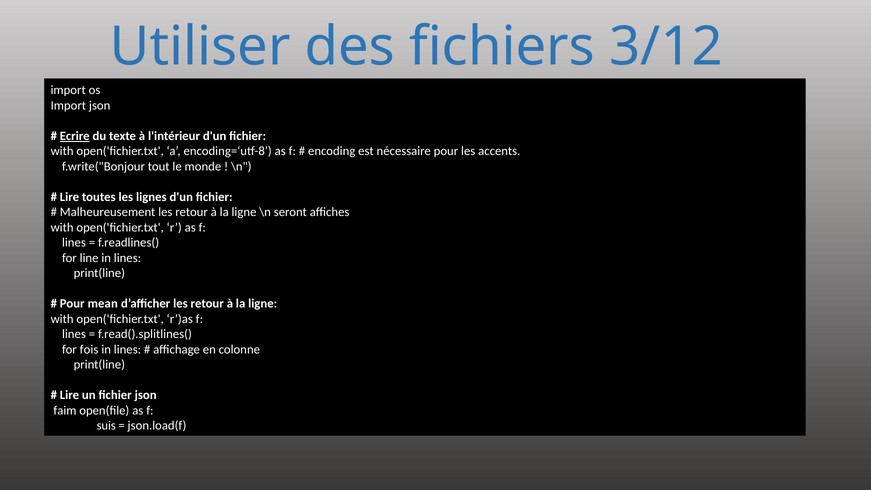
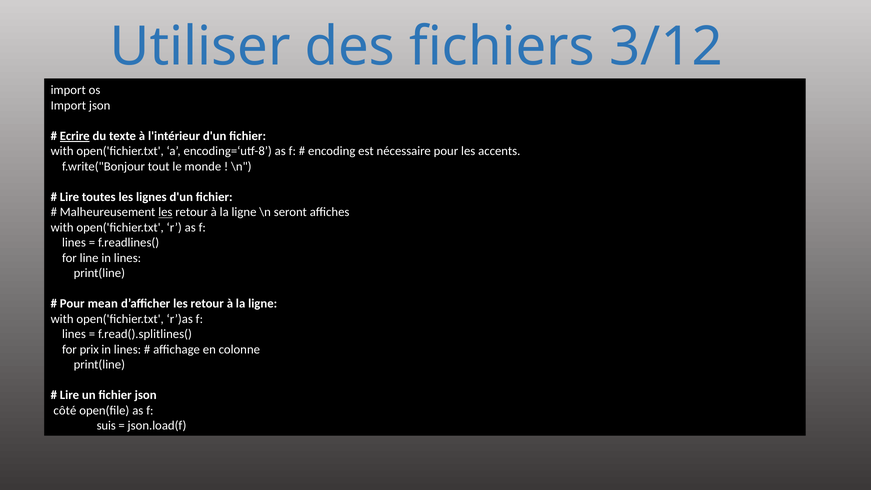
les underline: none -> present (165, 212)
fois: fois -> prix (89, 349)
faim: faim -> côté (65, 410)
